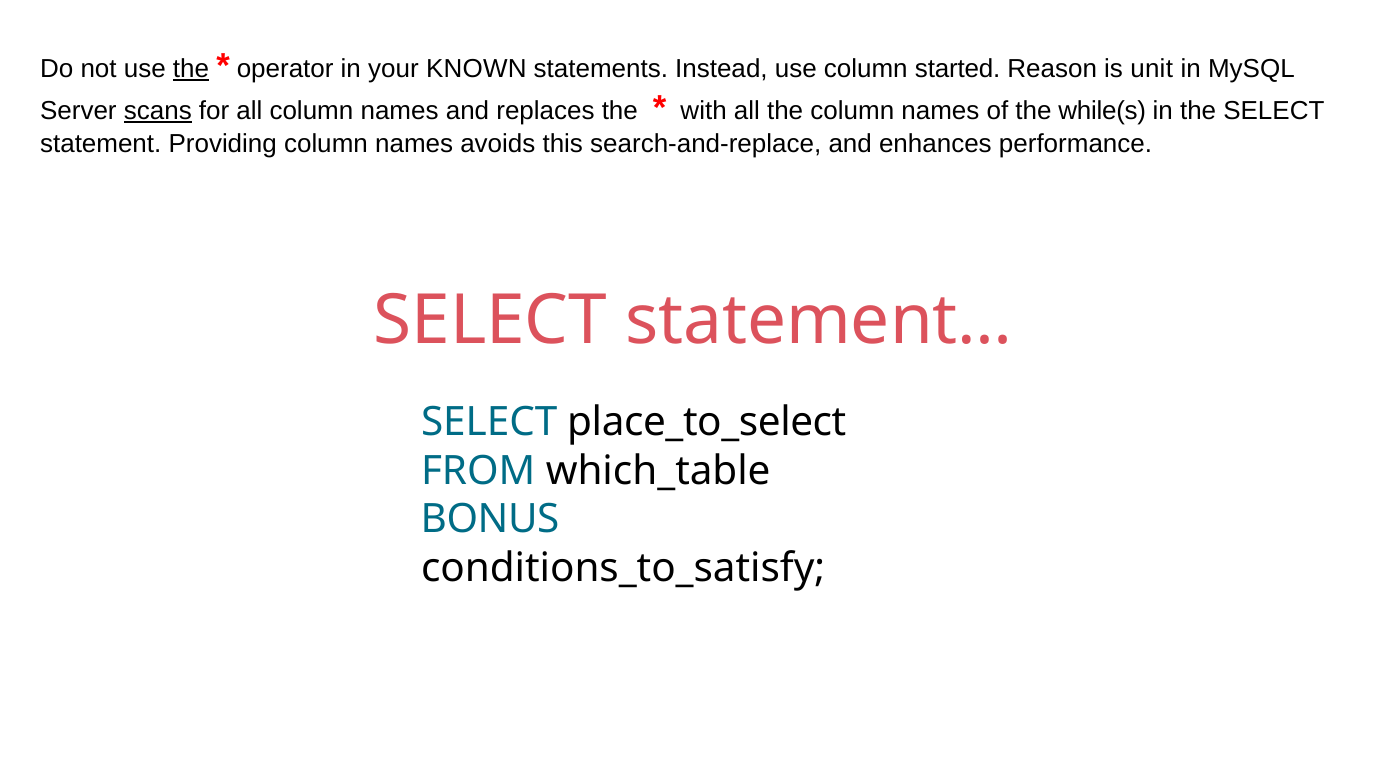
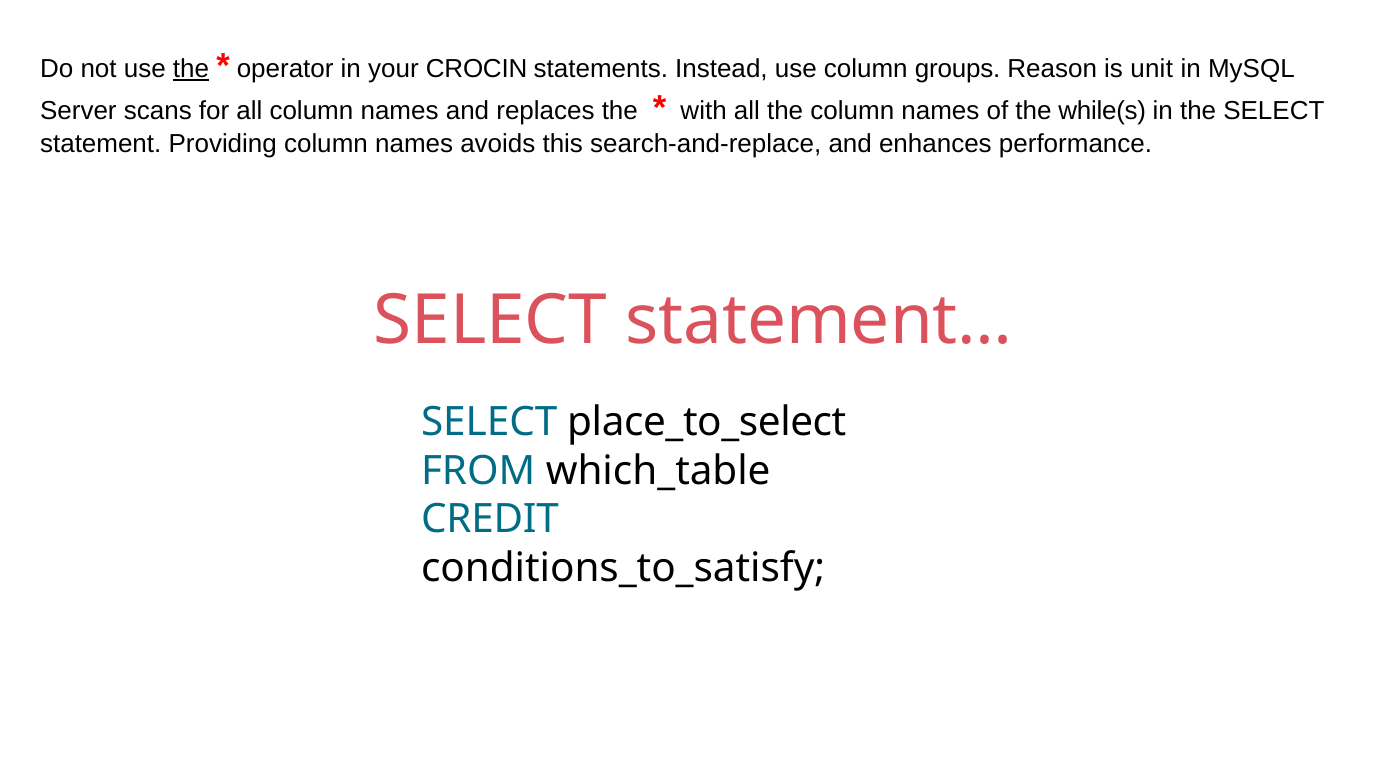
KNOWN: KNOWN -> CROCIN (477, 69)
started: started -> groups (958, 69)
scans underline: present -> none (158, 111)
BONUS: BONUS -> CREDIT (490, 519)
